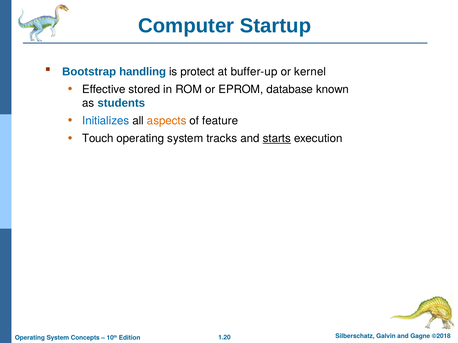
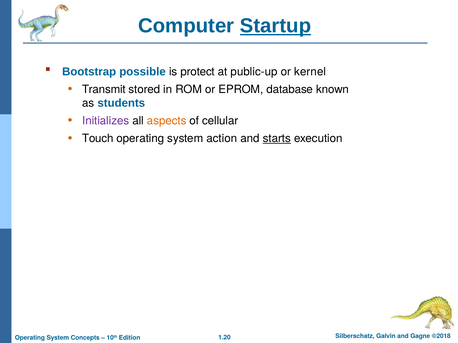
Startup underline: none -> present (276, 26)
handling: handling -> possible (143, 72)
buffer-up: buffer-up -> public-up (254, 72)
Effective: Effective -> Transmit (104, 89)
Initializes colour: blue -> purple (106, 121)
feature: feature -> cellular (220, 121)
tracks: tracks -> action (222, 139)
